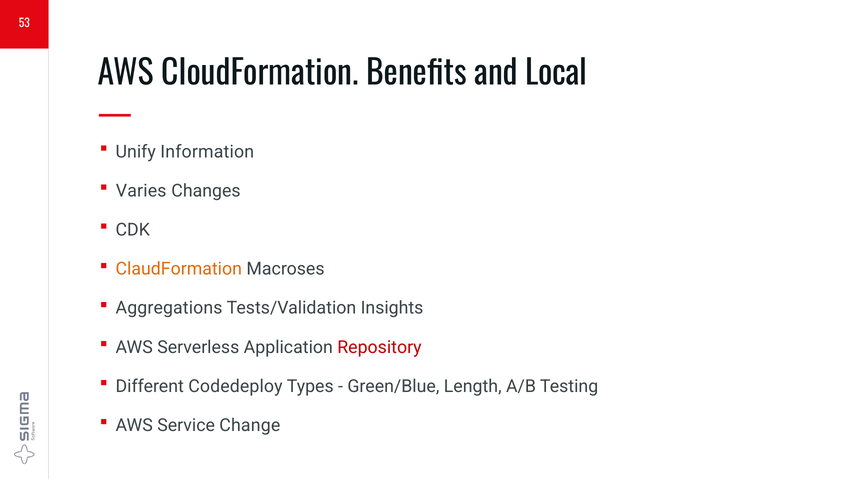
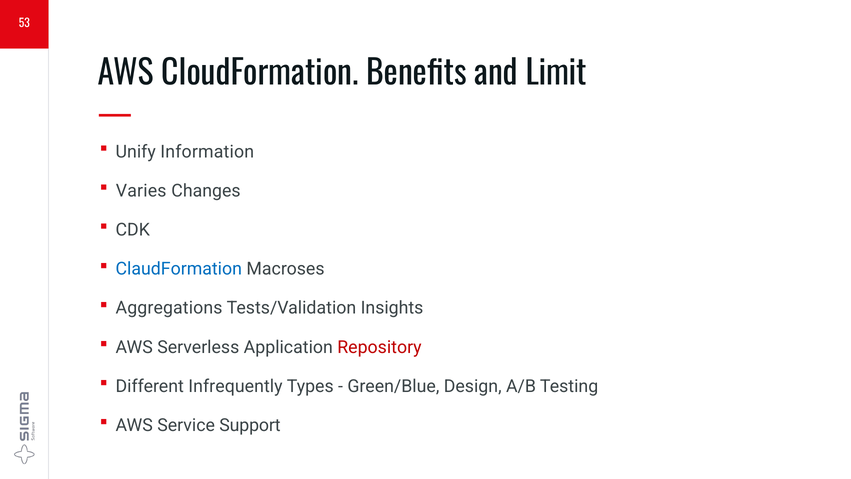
Local: Local -> Limit (556, 73)
ClaudFormation colour: orange -> blue (179, 269)
Codedeploy: Codedeploy -> Infrequently (235, 386)
Length: Length -> Design (473, 386)
Change: Change -> Support (250, 425)
